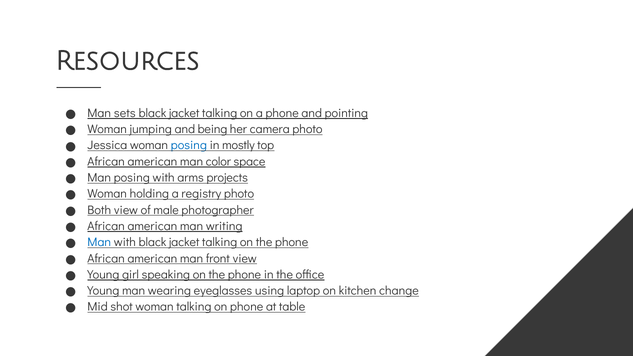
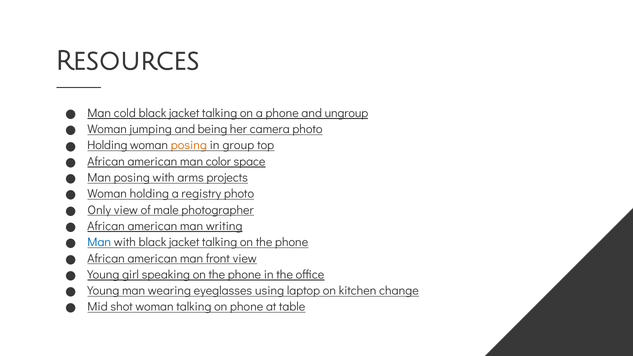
sets: sets -> cold (125, 113)
pointing: pointing -> ungroup (346, 113)
Jessica: Jessica -> Holding (107, 145)
posing colour: blue -> orange (189, 145)
mostly: mostly -> group (238, 145)
Both: Both -> Only (99, 210)
